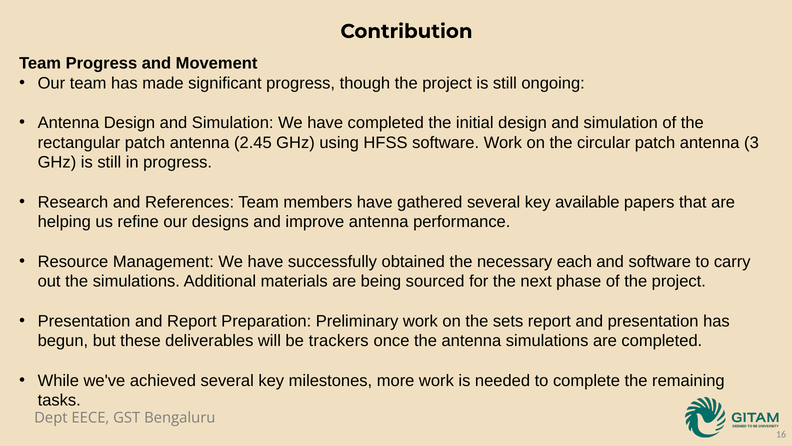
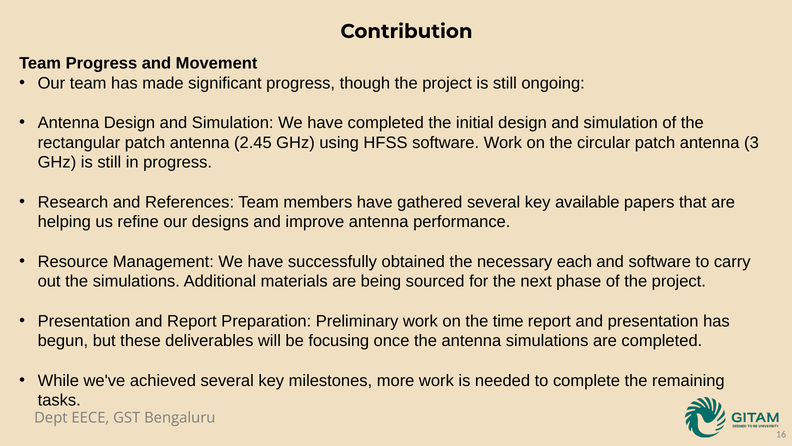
sets: sets -> time (508, 321)
trackers: trackers -> focusing (339, 341)
